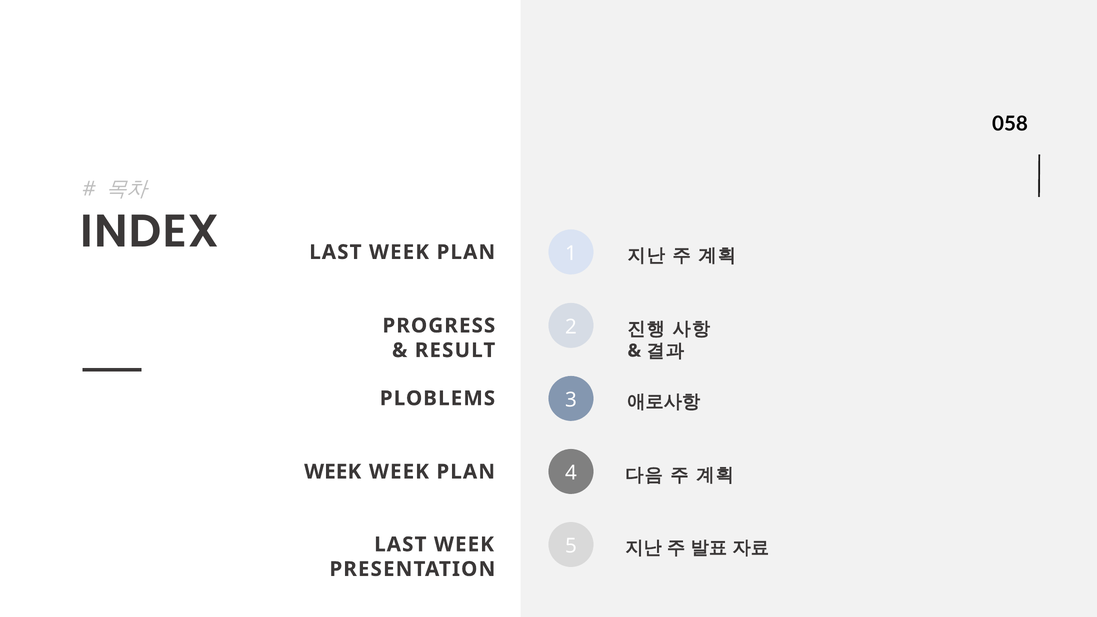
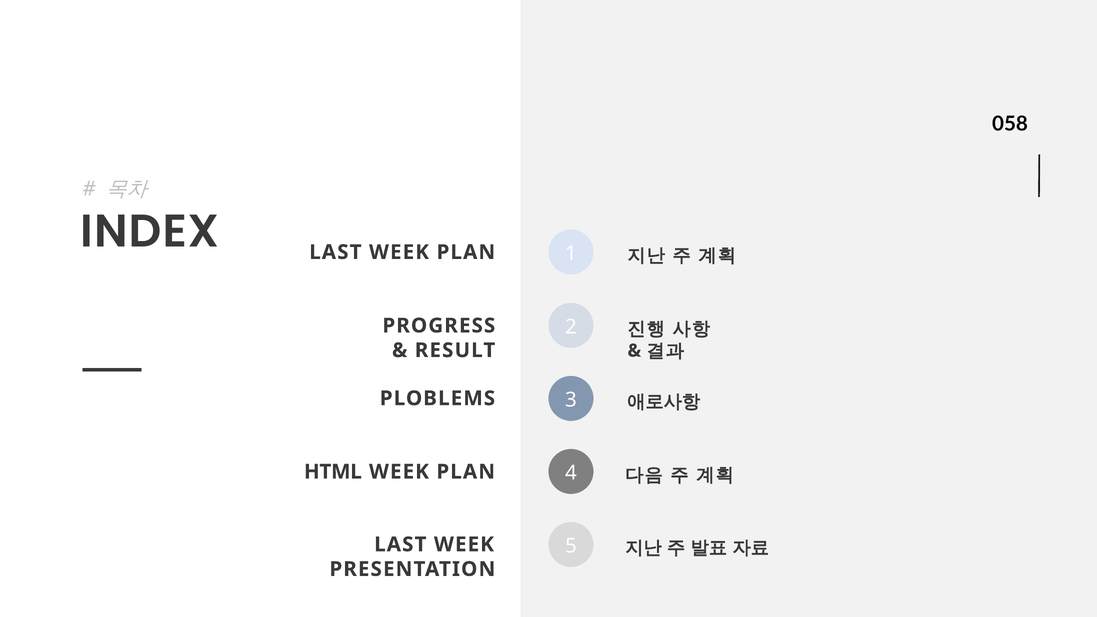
WEEK: WEEK -> HTML (333, 472)
